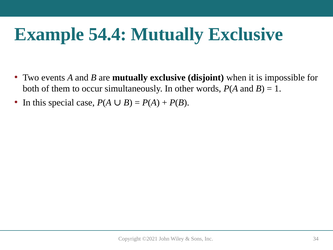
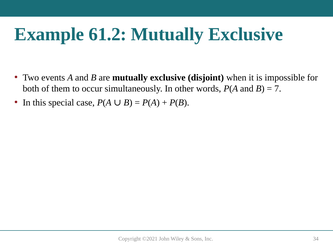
54.4: 54.4 -> 61.2 (108, 34)
1: 1 -> 7 (278, 89)
